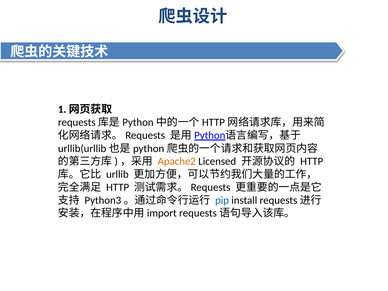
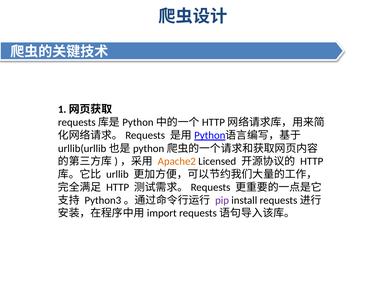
pip colour: blue -> purple (222, 200)
